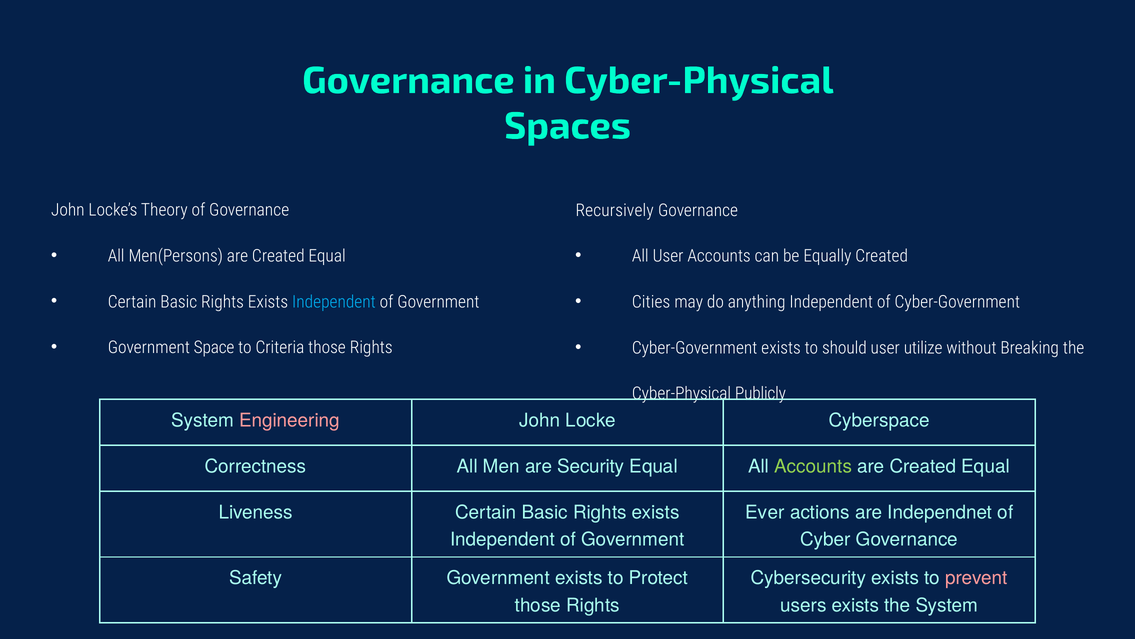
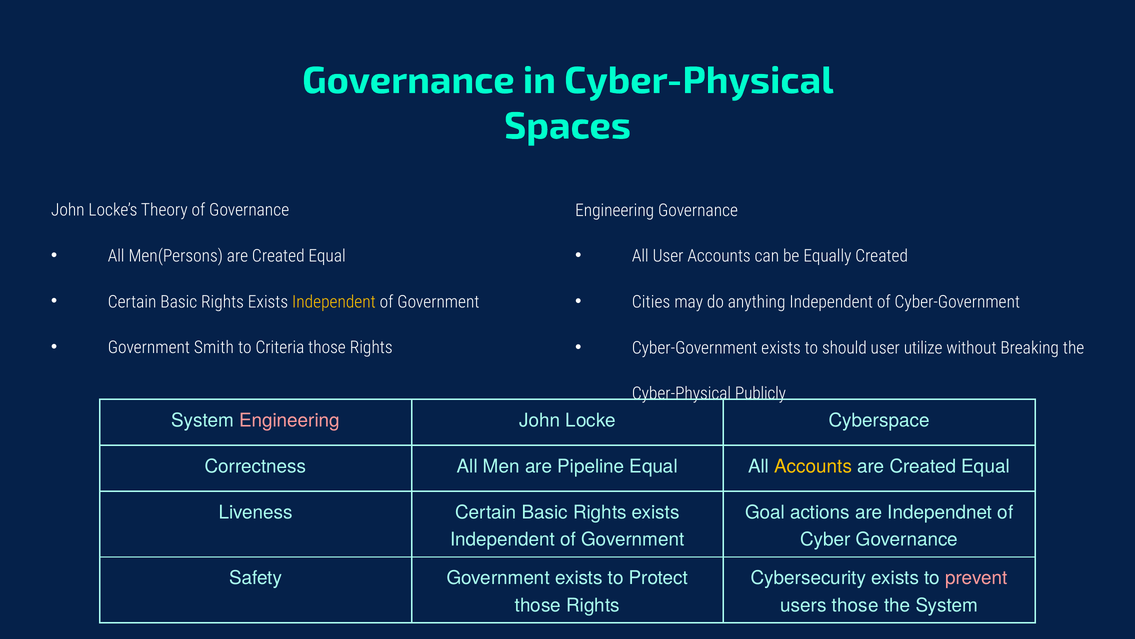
Recursively: Recursively -> Engineering (615, 210)
Independent colour: light blue -> yellow (334, 302)
Space: Space -> Smith (214, 347)
Security: Security -> Pipeline (591, 466)
Accounts colour: light green -> yellow (813, 466)
Ever: Ever -> Goal (765, 512)
users exists: exists -> those (855, 605)
